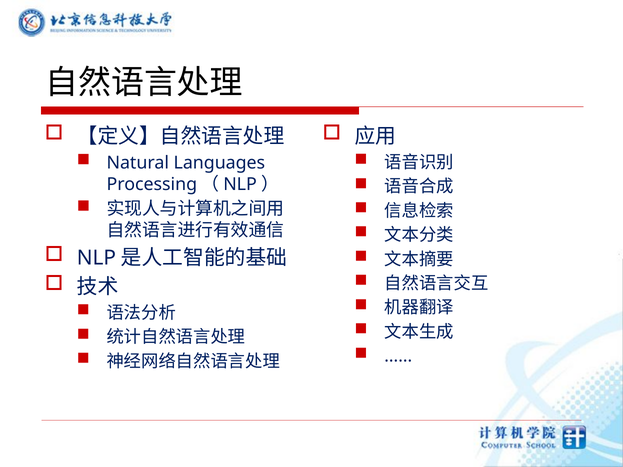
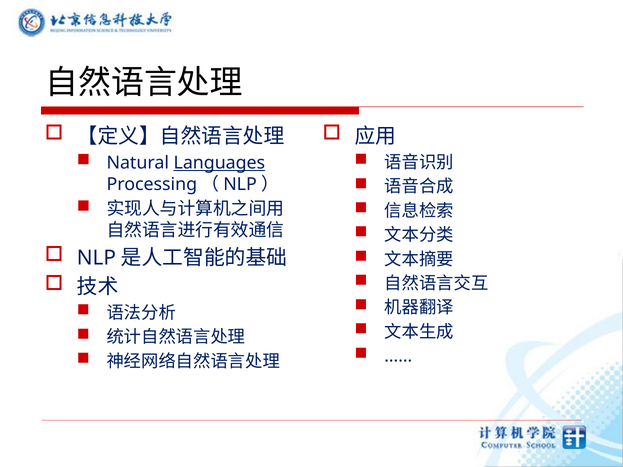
Languages underline: none -> present (219, 163)
